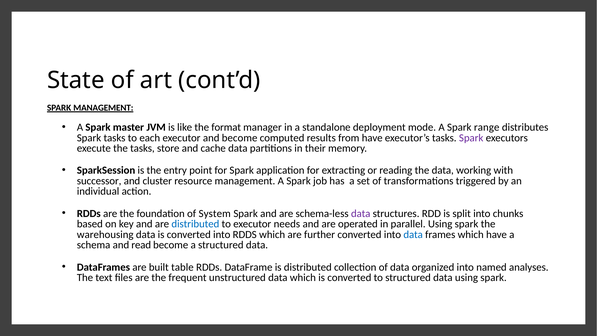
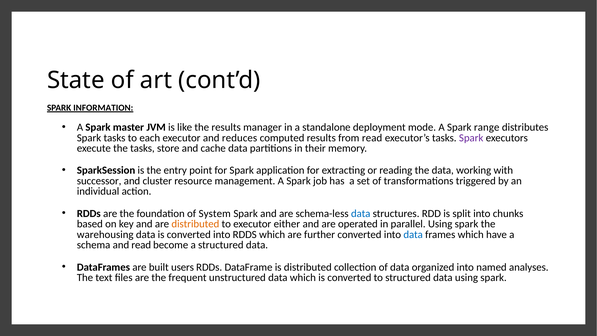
SPARK MANAGEMENT: MANAGEMENT -> INFORMATION (103, 108)
the format: format -> results (226, 127)
and become: become -> reduces (240, 138)
from have: have -> read (372, 138)
data colour: purple -> blue (361, 213)
distributed colour: blue -> orange (195, 224)
needs: needs -> either (287, 224)
table: table -> users (183, 267)
